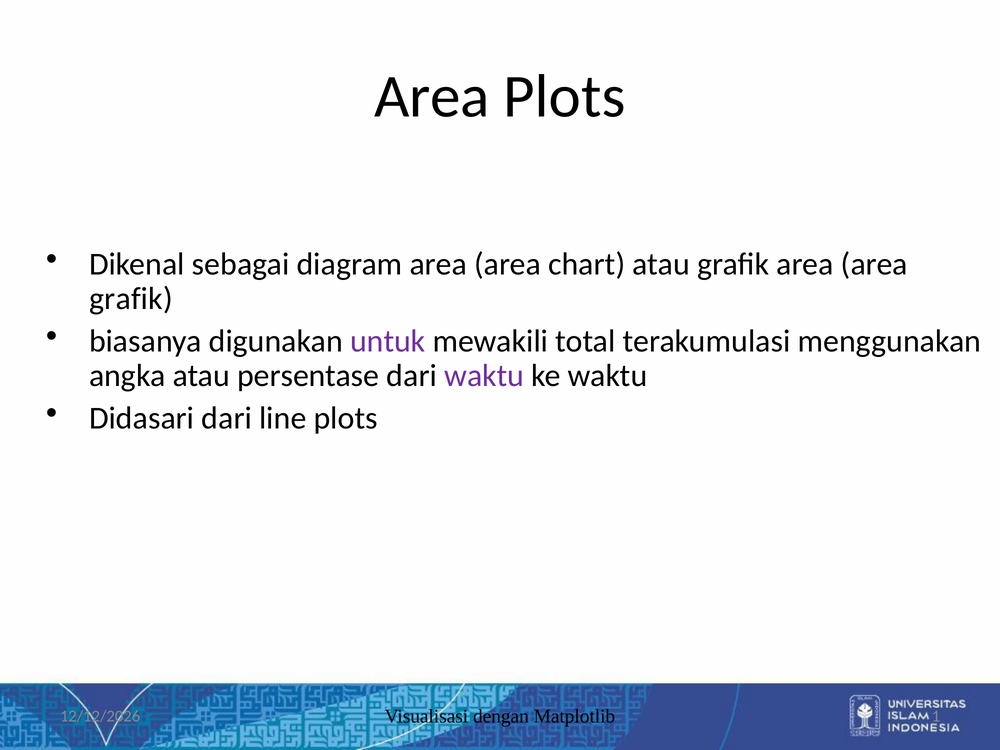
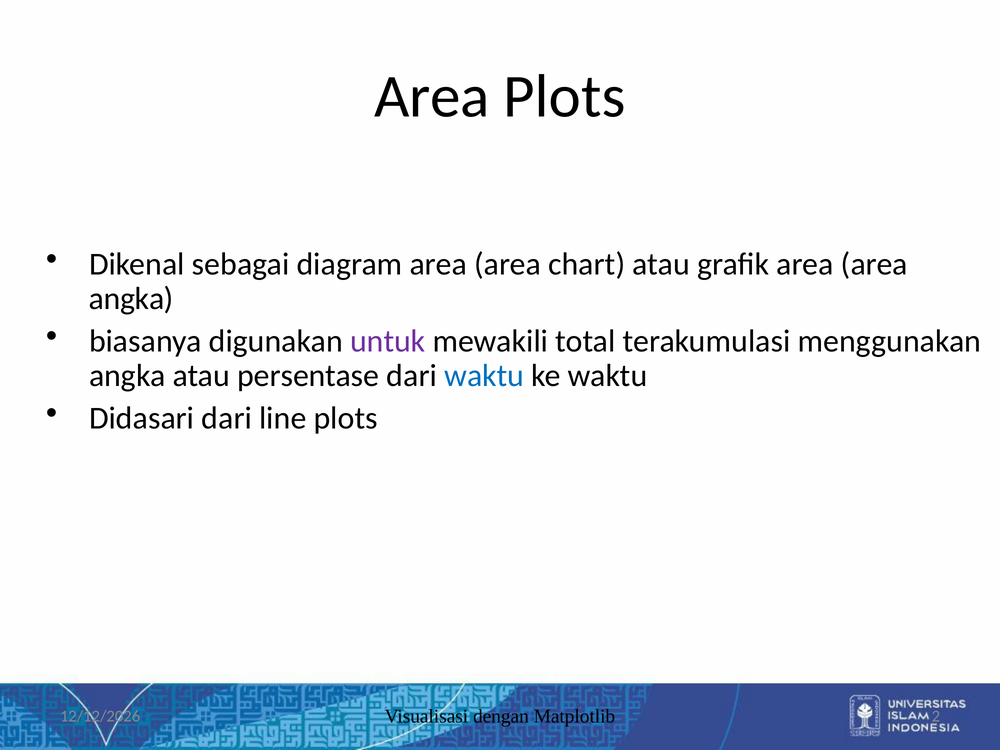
grafik: grafik -> angka (131, 299)
waktu colour: purple -> blue (484, 376)
1: 1 -> 2 (936, 716)
